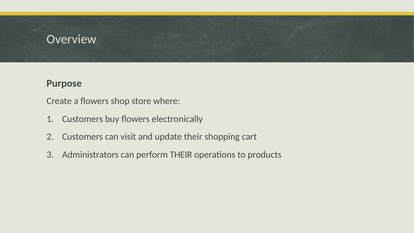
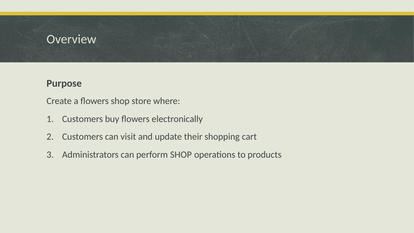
perform THEIR: THEIR -> SHOP (181, 155)
